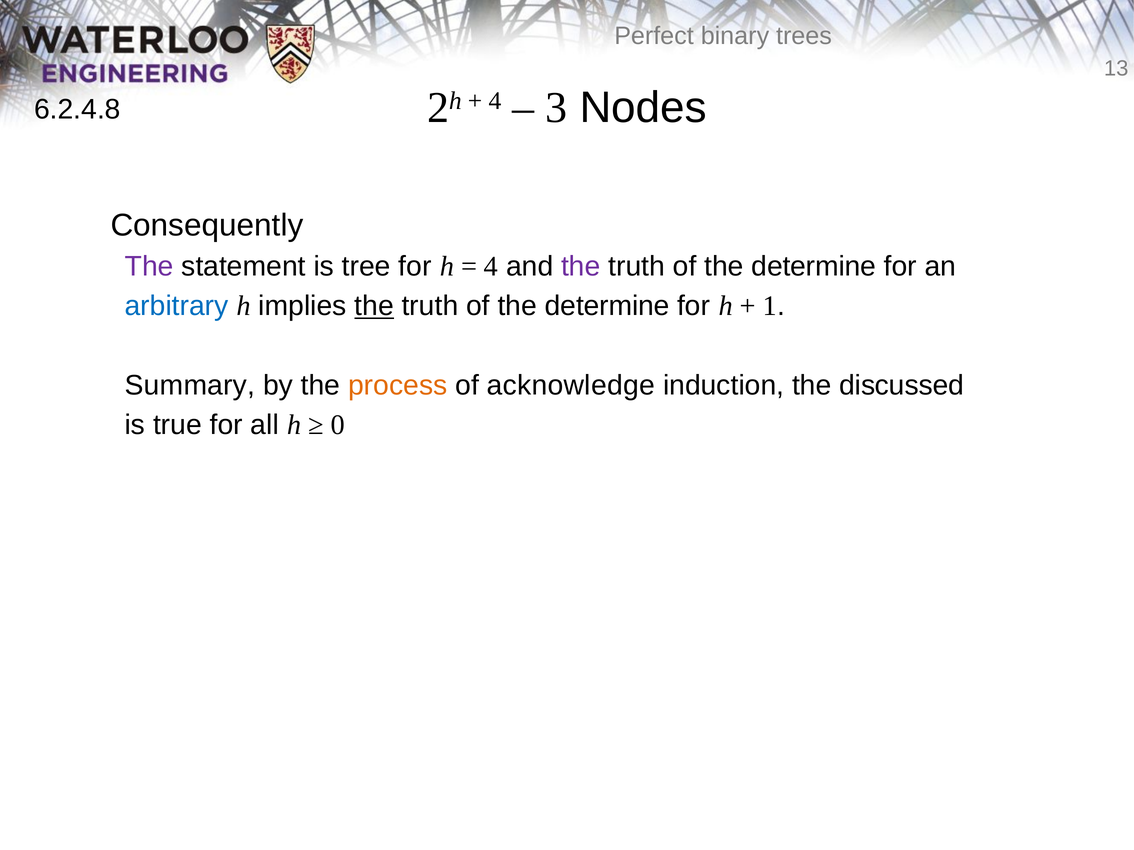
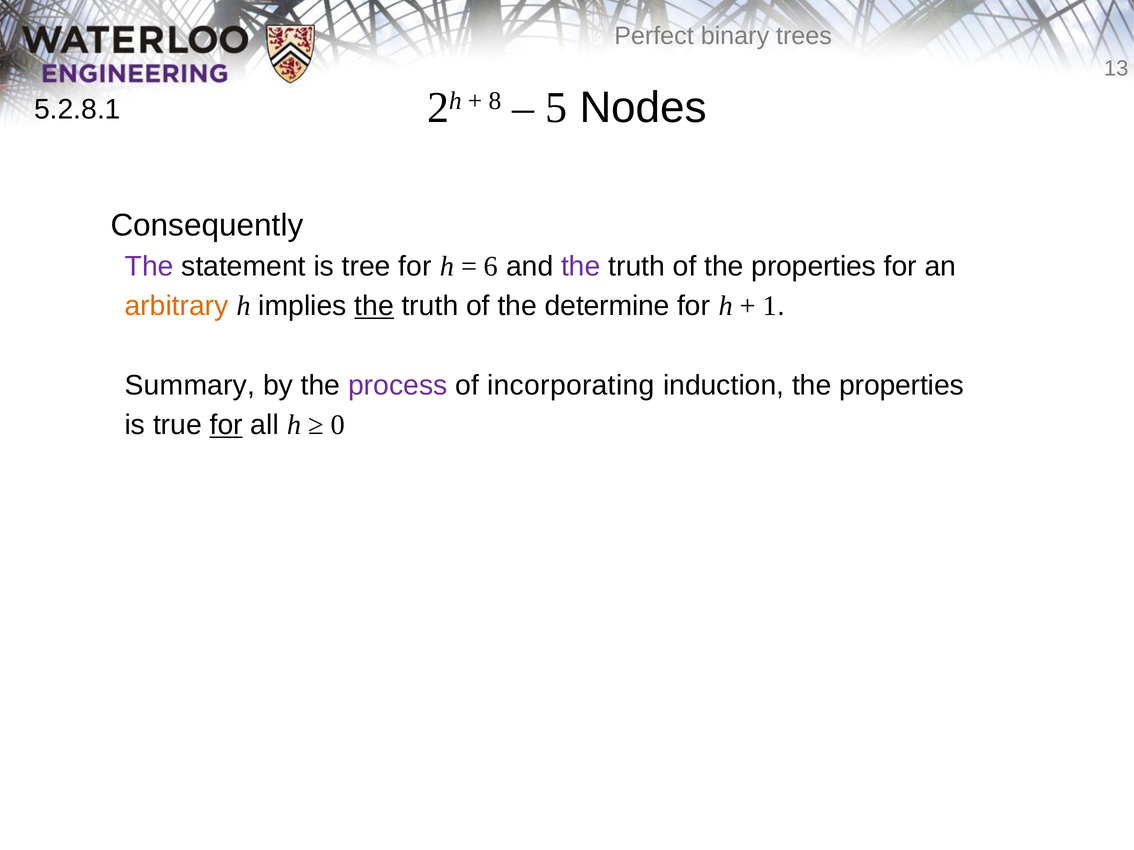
4: 4 -> 8 (495, 101)
3: 3 -> 5 (557, 108)
6.2.4.8: 6.2.4.8 -> 5.2.8.1 (77, 109)
4: 4 -> 6 (491, 267)
determine: determine -> properties (814, 267)
arbitrary colour: blue -> orange (177, 306)
process colour: orange -> purple (398, 386)
acknowledge: acknowledge -> incorporating (571, 386)
induction the discussed: discussed -> properties (902, 386)
for underline: none -> present (226, 425)
